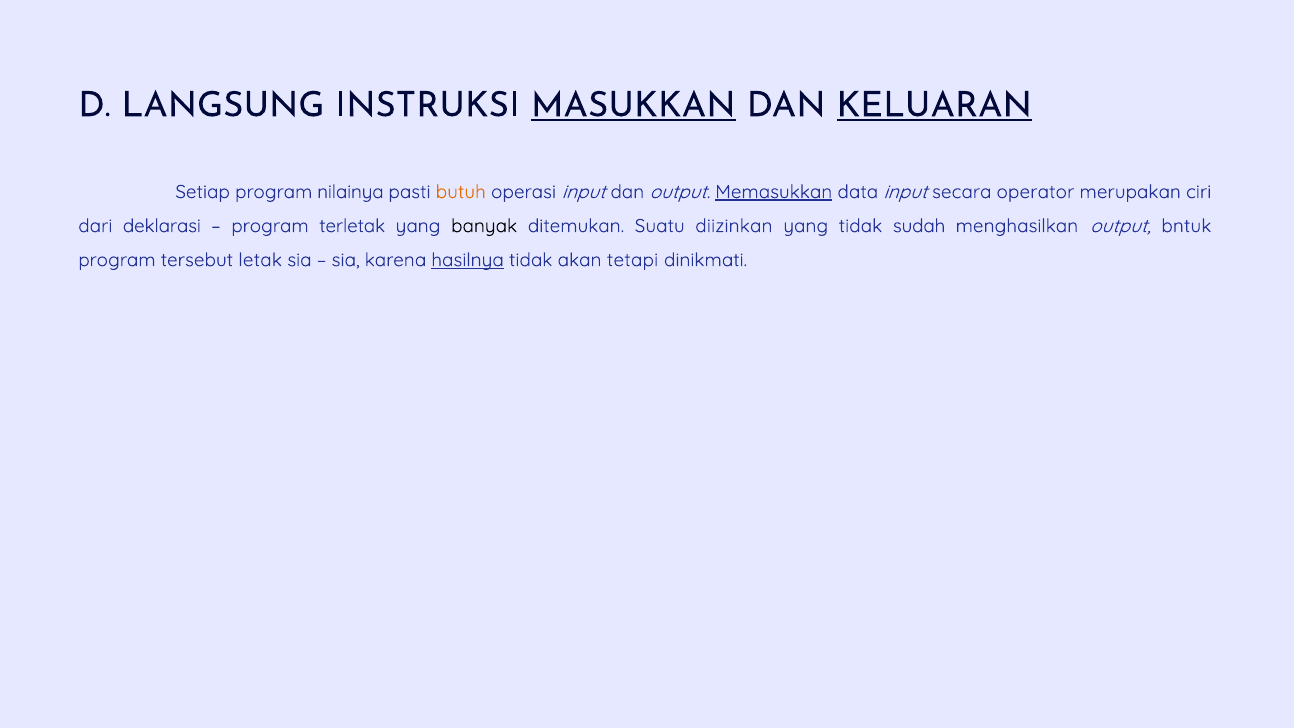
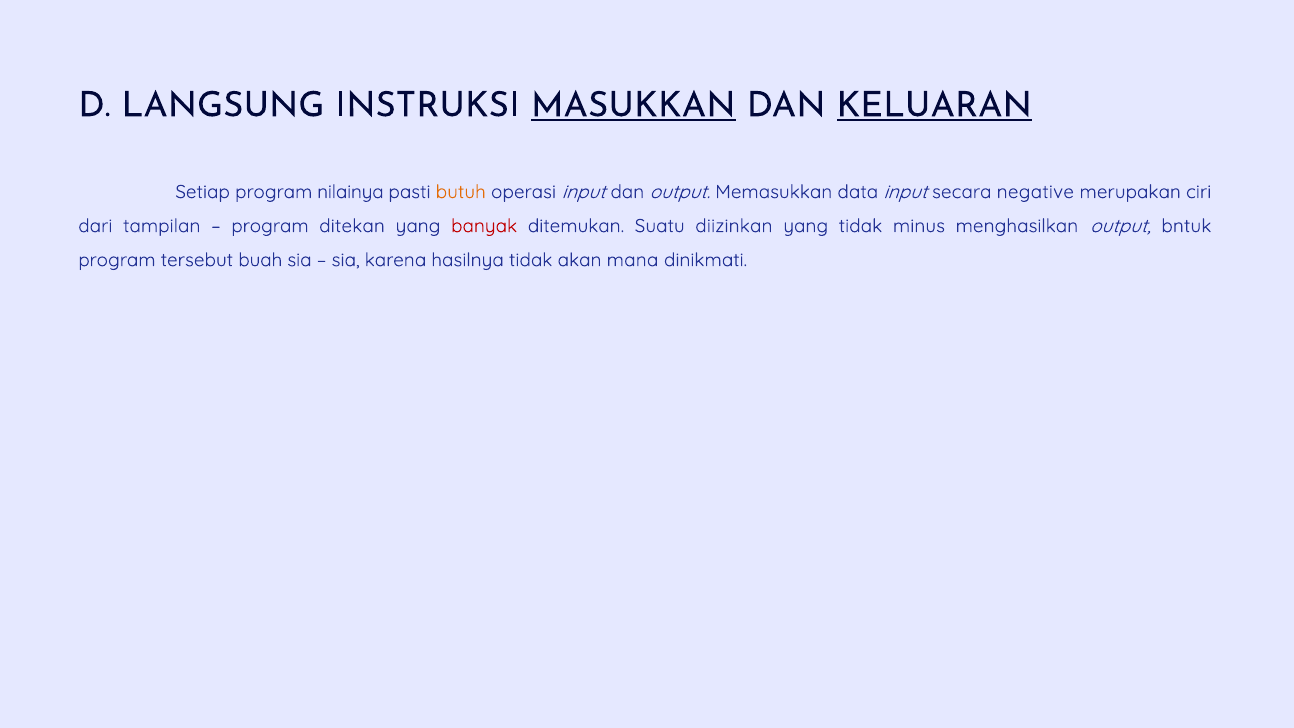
Memasukkan underline: present -> none (774, 192)
operator: operator -> negative (1035, 192)
deklarasi: deklarasi -> tampilan (162, 226)
terletak: terletak -> ditekan (352, 226)
banyak colour: black -> red (484, 226)
sudah: sudah -> minus (919, 226)
letak: letak -> buah (260, 260)
hasilnya underline: present -> none (468, 260)
tetapi: tetapi -> mana (633, 260)
